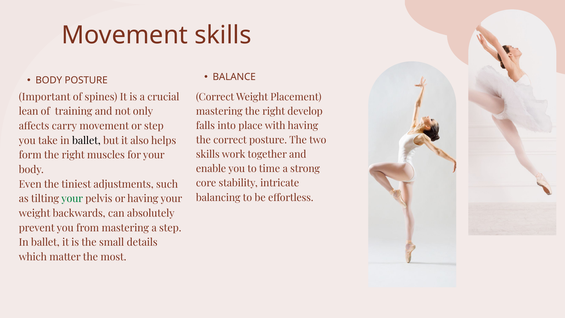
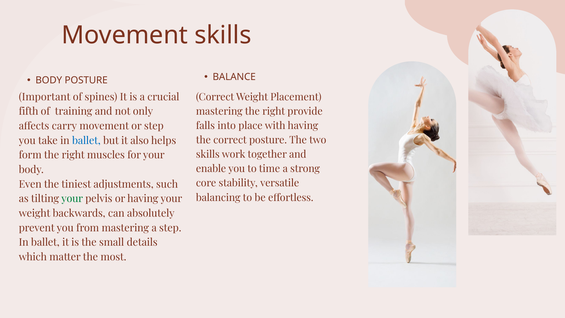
lean: lean -> fifth (29, 111)
develop: develop -> provide (305, 111)
ballet colour: black -> blue (86, 141)
intricate: intricate -> versatile (280, 183)
